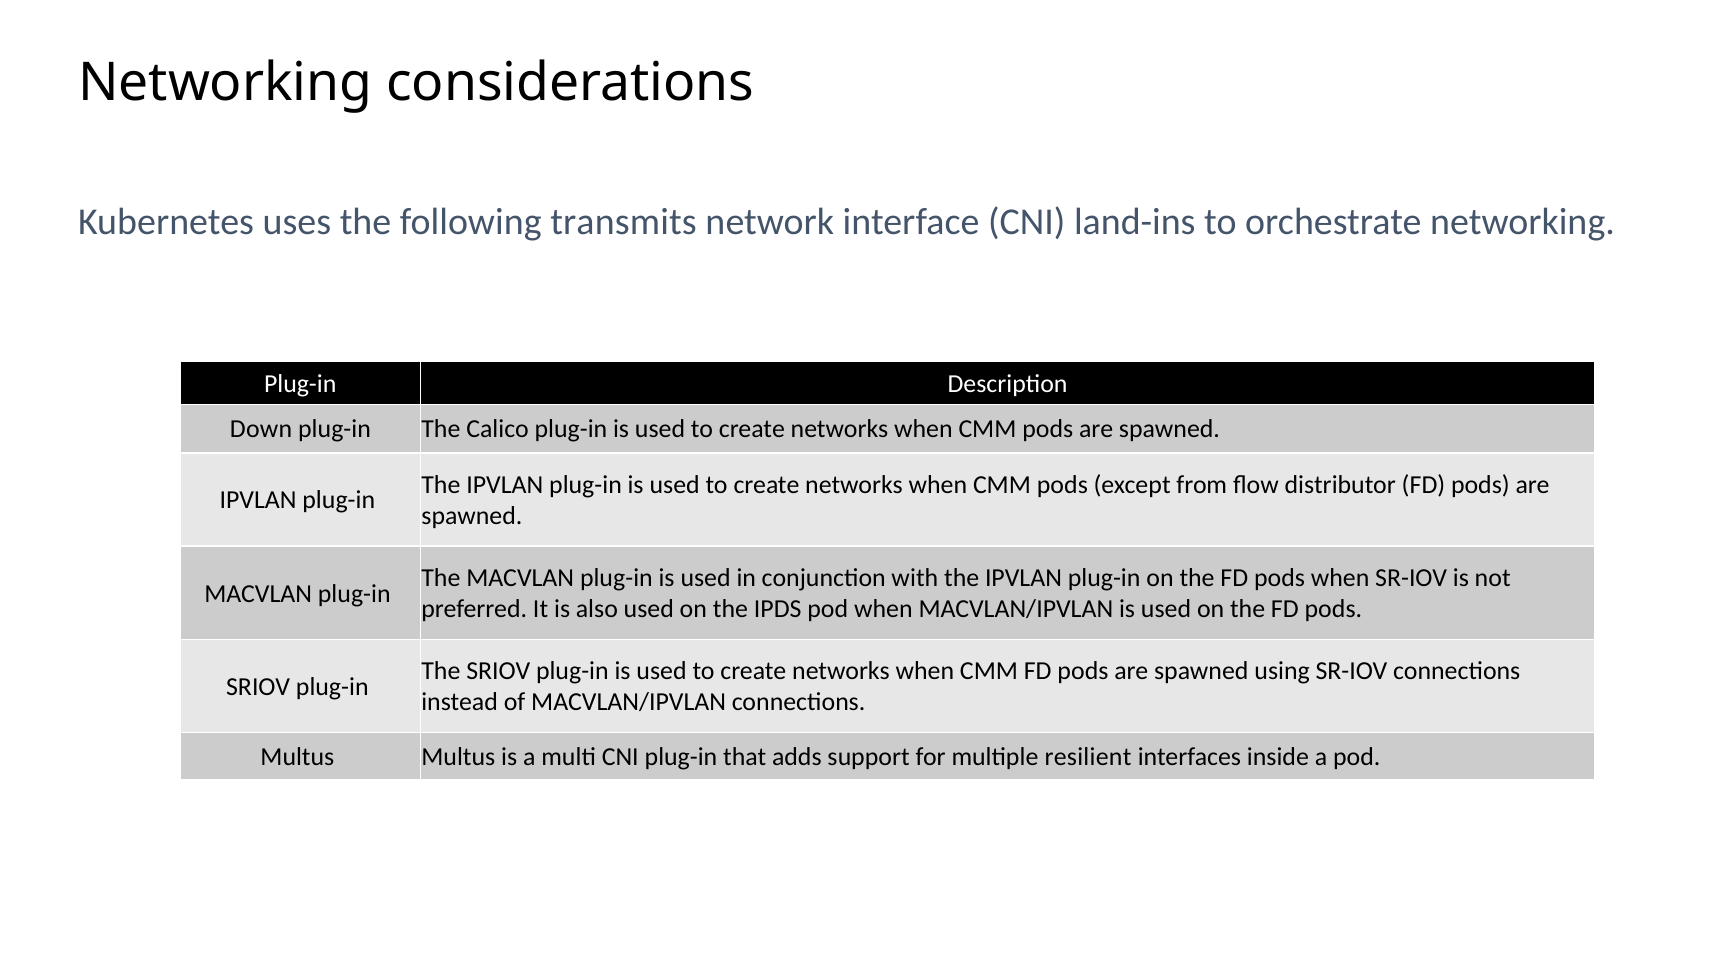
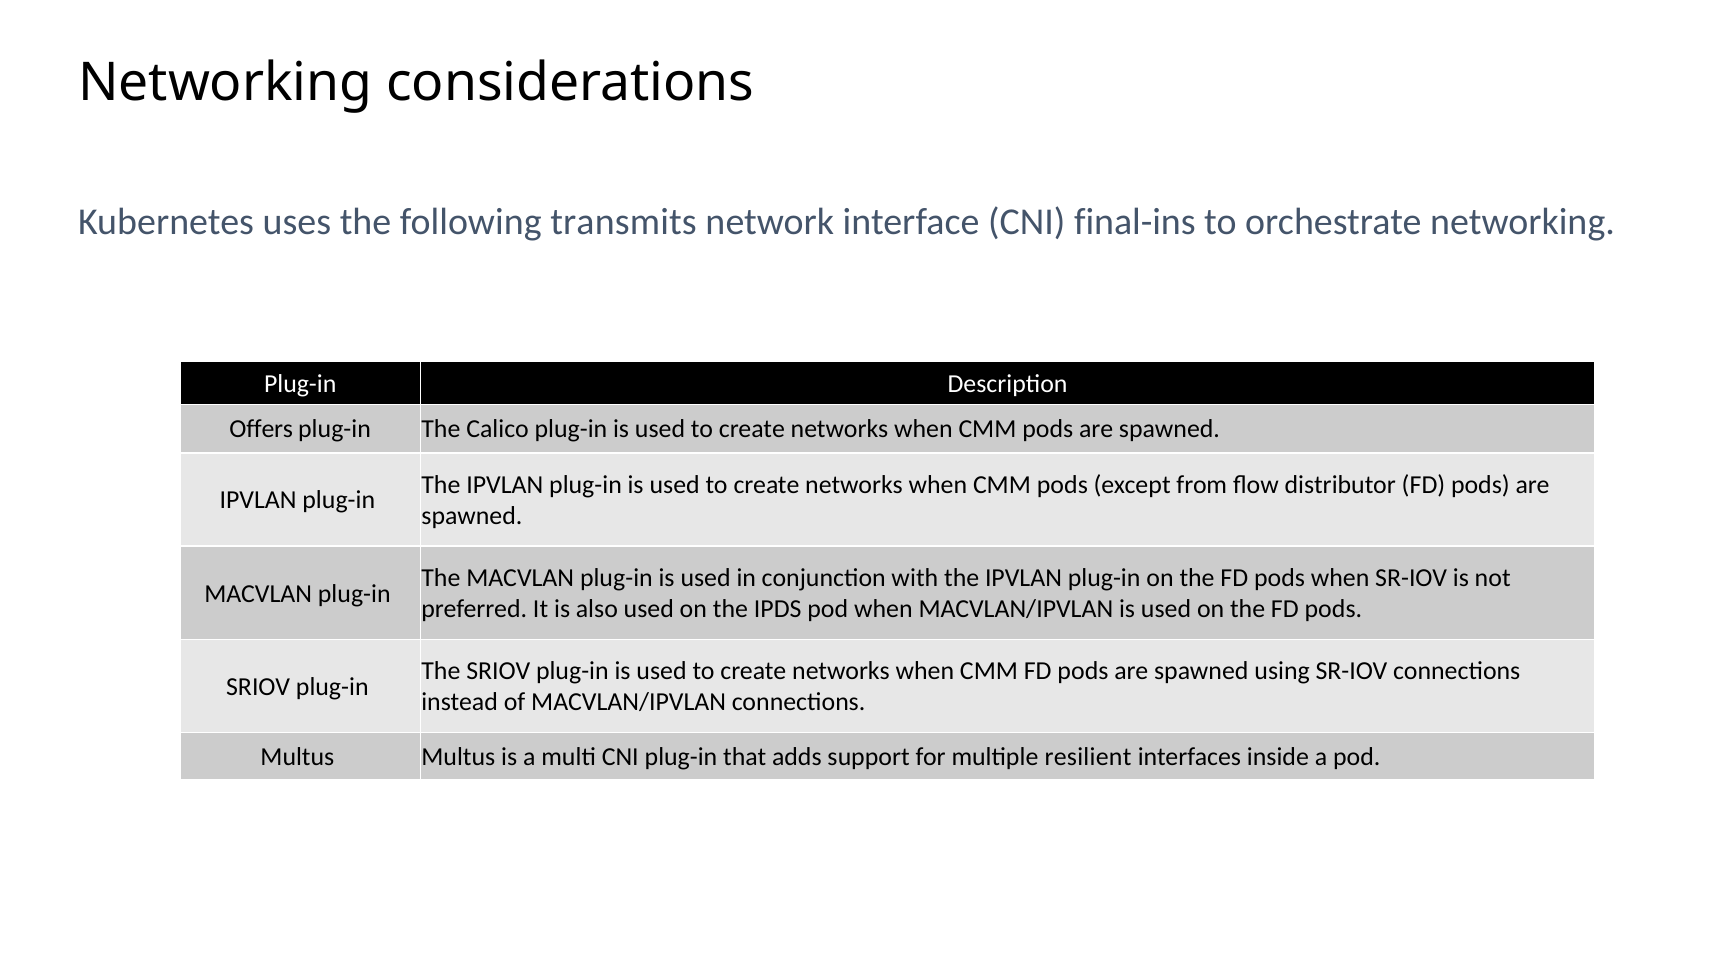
land-ins: land-ins -> final-ins (1135, 222)
Down: Down -> Offers (261, 429)
